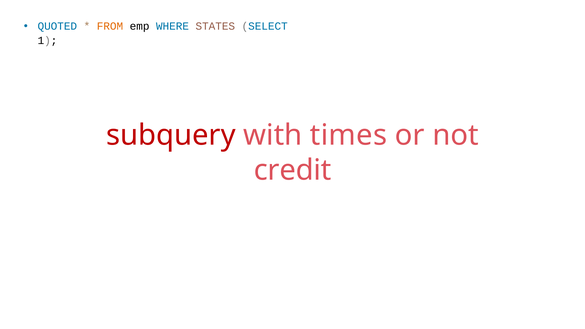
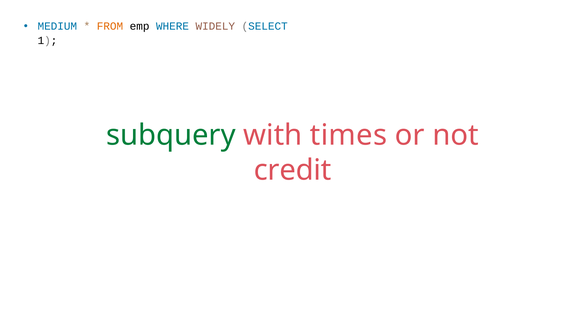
QUOTED: QUOTED -> MEDIUM (57, 26)
STATES: STATES -> WIDELY (215, 26)
subquery colour: red -> green (171, 135)
